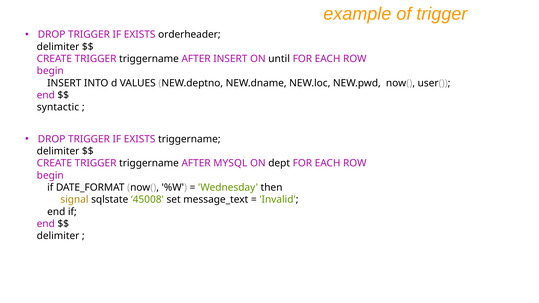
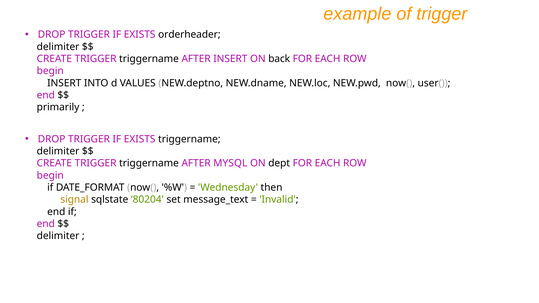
until: until -> back (279, 59)
syntactic: syntactic -> primarily (58, 107)
45008: 45008 -> 80204 (147, 200)
